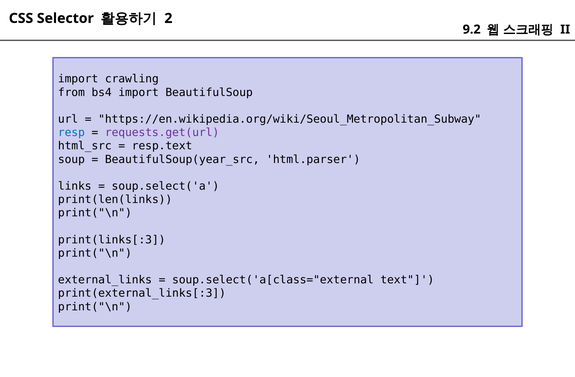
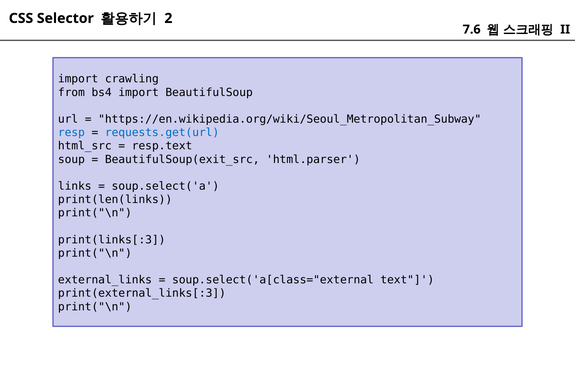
9.2: 9.2 -> 7.6 (472, 29)
requests.get(url colour: purple -> blue (162, 133)
BeautifulSoup(year_src: BeautifulSoup(year_src -> BeautifulSoup(exit_src (182, 160)
